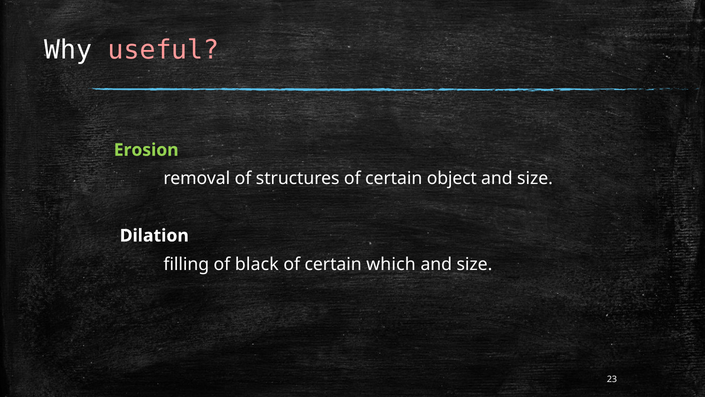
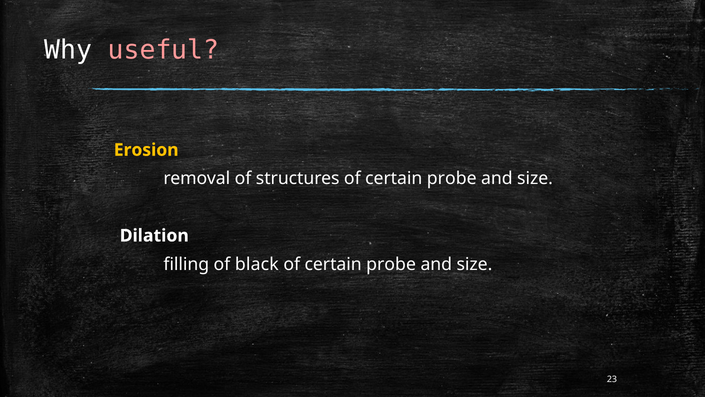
Erosion colour: light green -> yellow (146, 150)
structures of certain object: object -> probe (452, 178)
which: which -> probe (391, 264)
